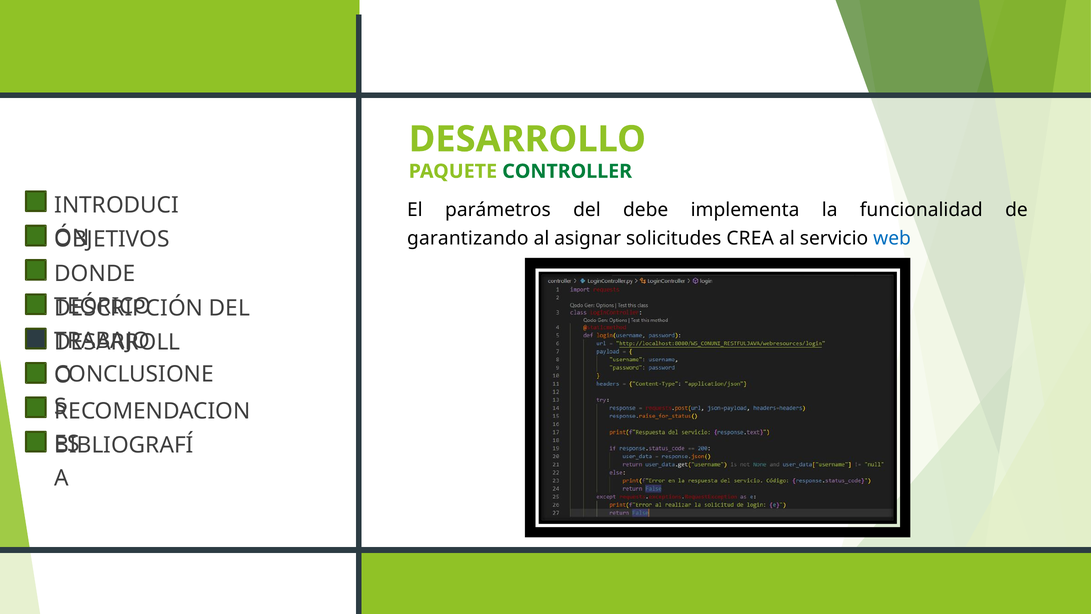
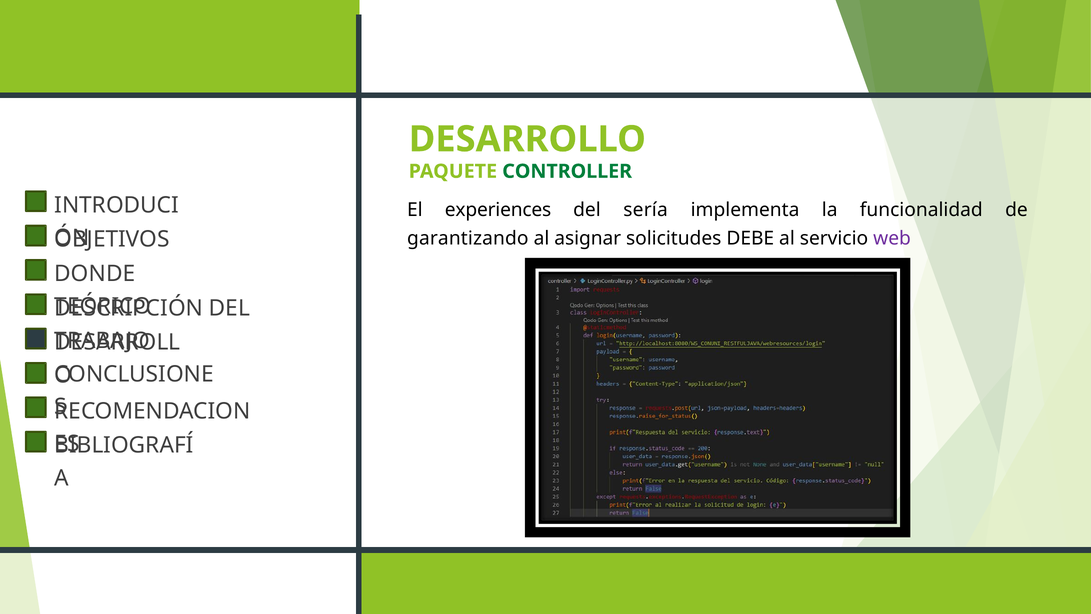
parámetros: parámetros -> experiences (498, 210)
debe: debe -> sería (646, 210)
CREA: CREA -> DEBE (750, 238)
web colour: blue -> purple (892, 238)
